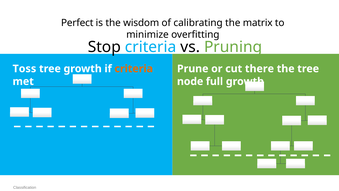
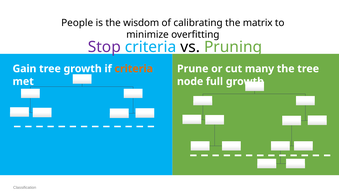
Perfect: Perfect -> People (77, 23)
Stop colour: black -> purple (104, 47)
Toss: Toss -> Gain (24, 69)
there: there -> many (260, 69)
